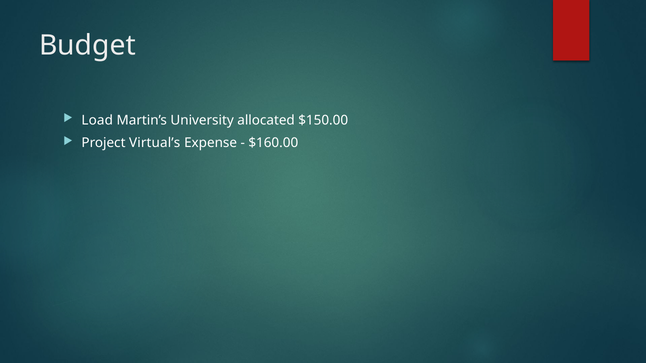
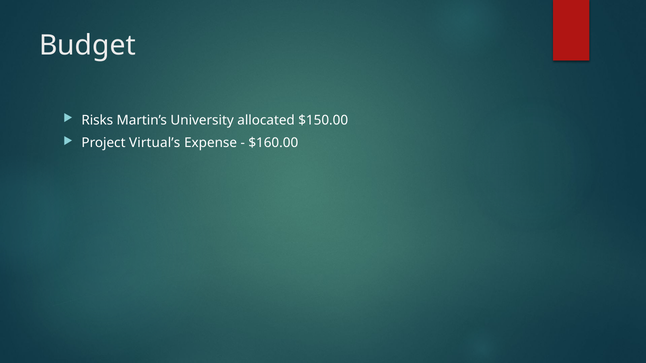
Load: Load -> Risks (97, 120)
